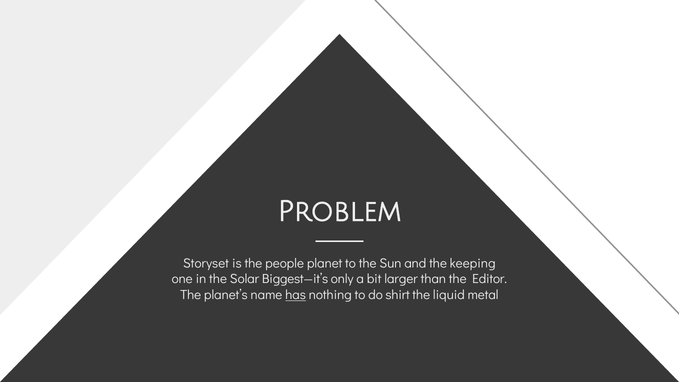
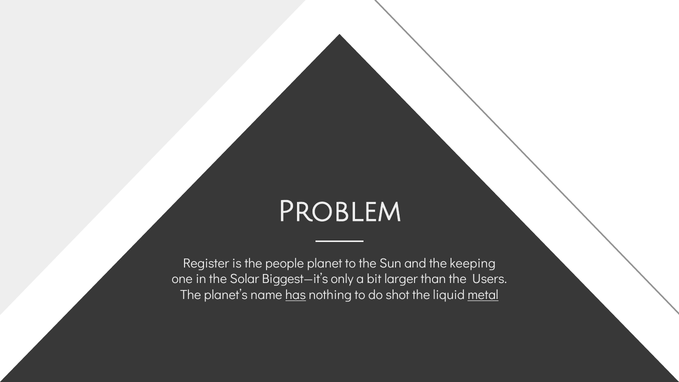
Storyset: Storyset -> Register (206, 263)
Editor: Editor -> Users (490, 279)
shirt: shirt -> shot (398, 295)
metal underline: none -> present (483, 295)
